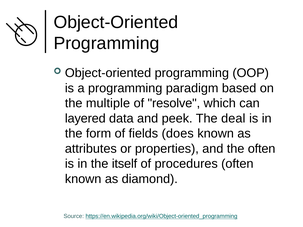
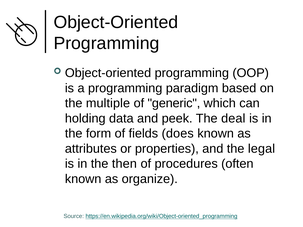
resolve: resolve -> generic (174, 103)
layered: layered -> holding (85, 119)
the often: often -> legal (261, 149)
itself: itself -> then (124, 164)
diamond: diamond -> organize (150, 179)
